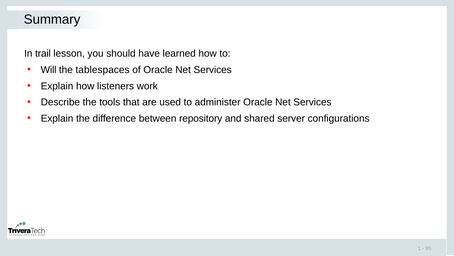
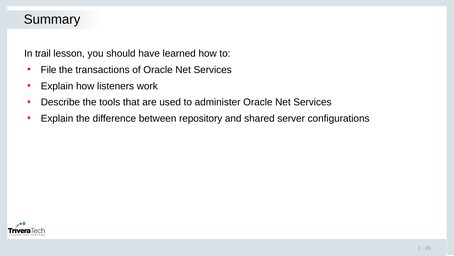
Will: Will -> File (49, 70)
tablespaces: tablespaces -> transactions (103, 70)
